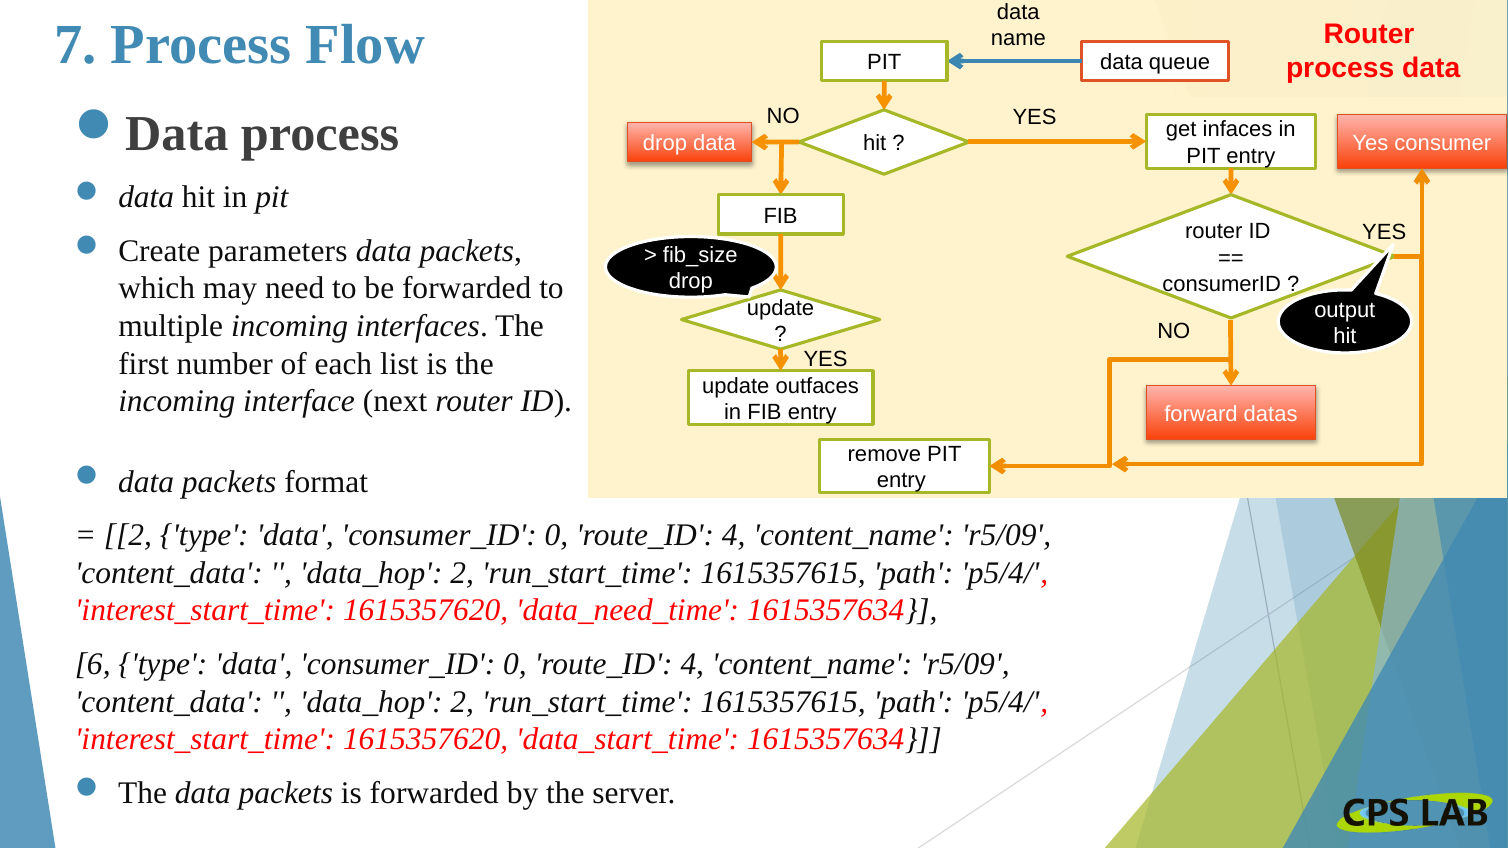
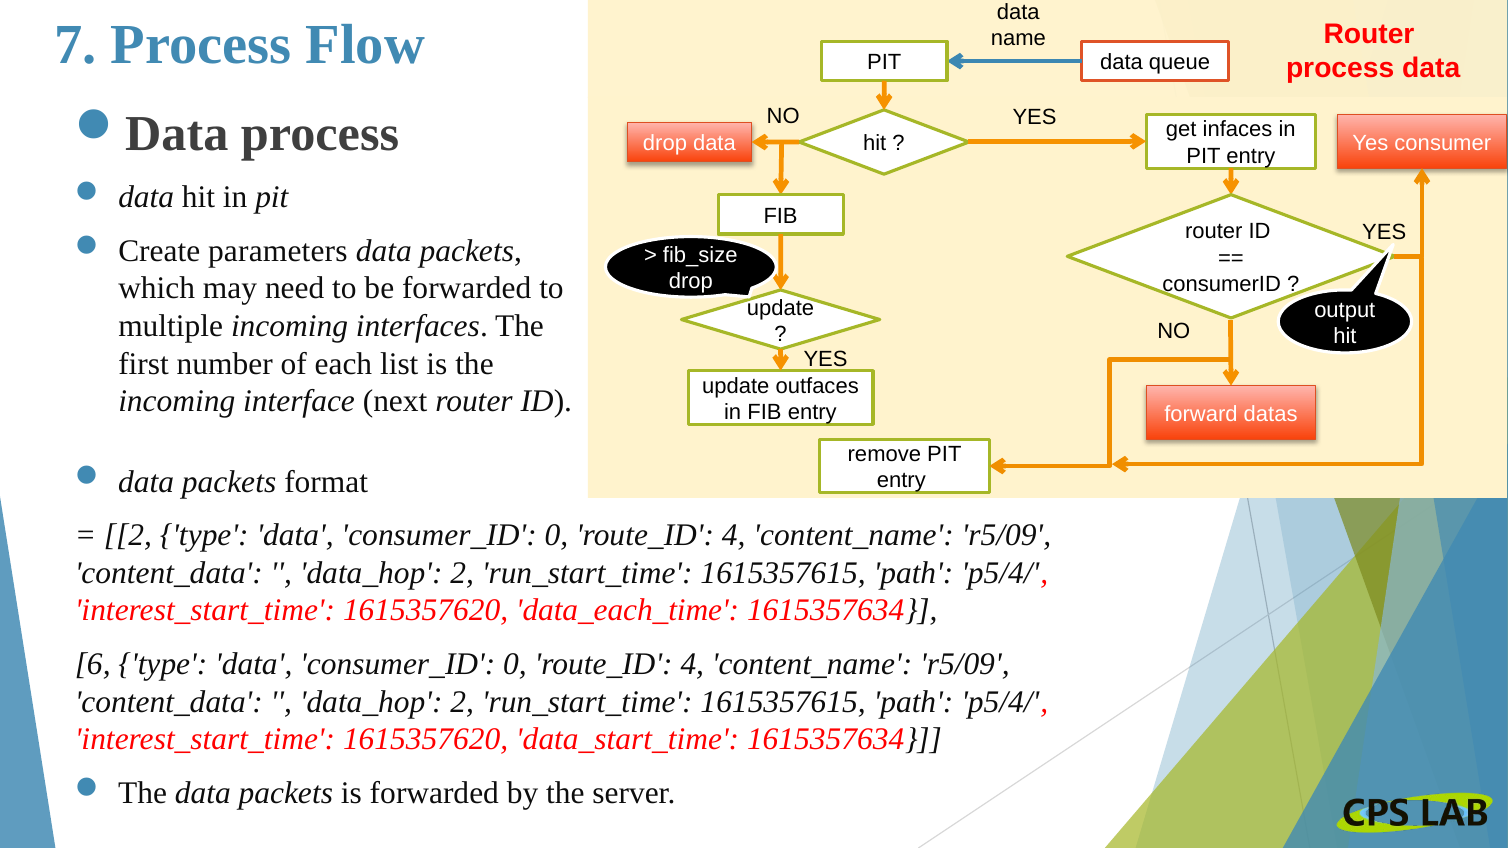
data_need_time: data_need_time -> data_each_time (628, 611)
